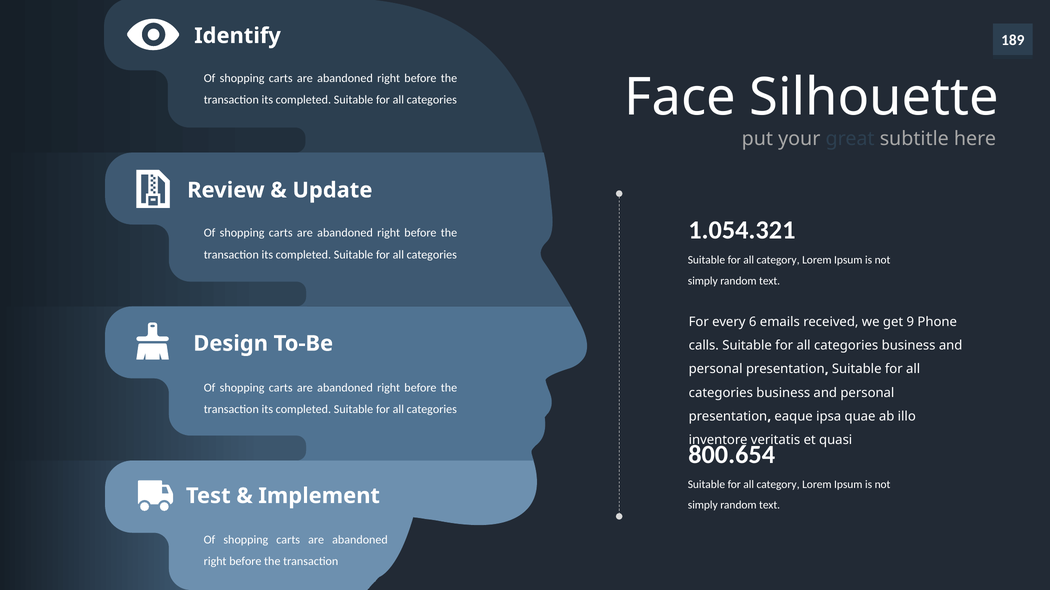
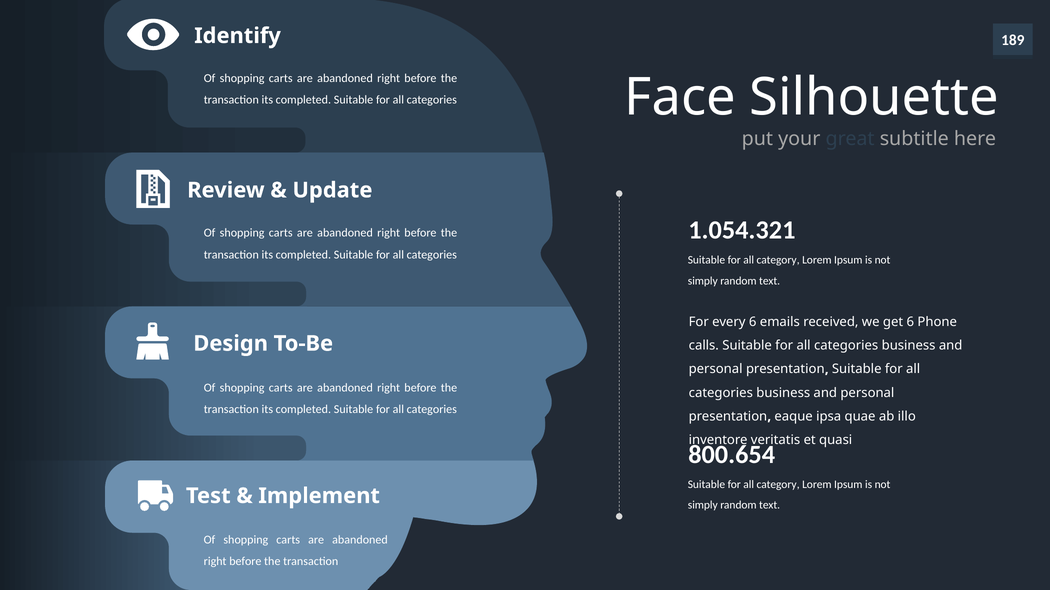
get 9: 9 -> 6 (910, 322)
